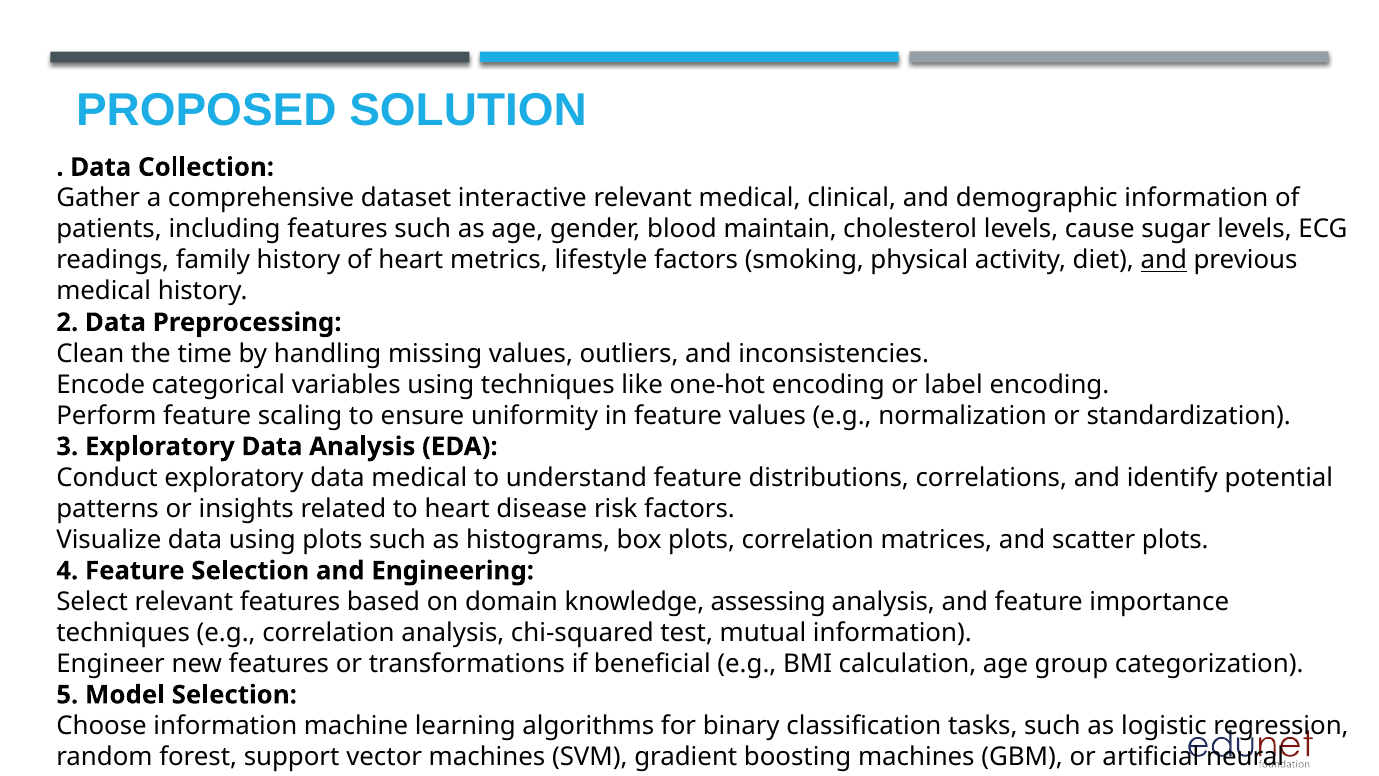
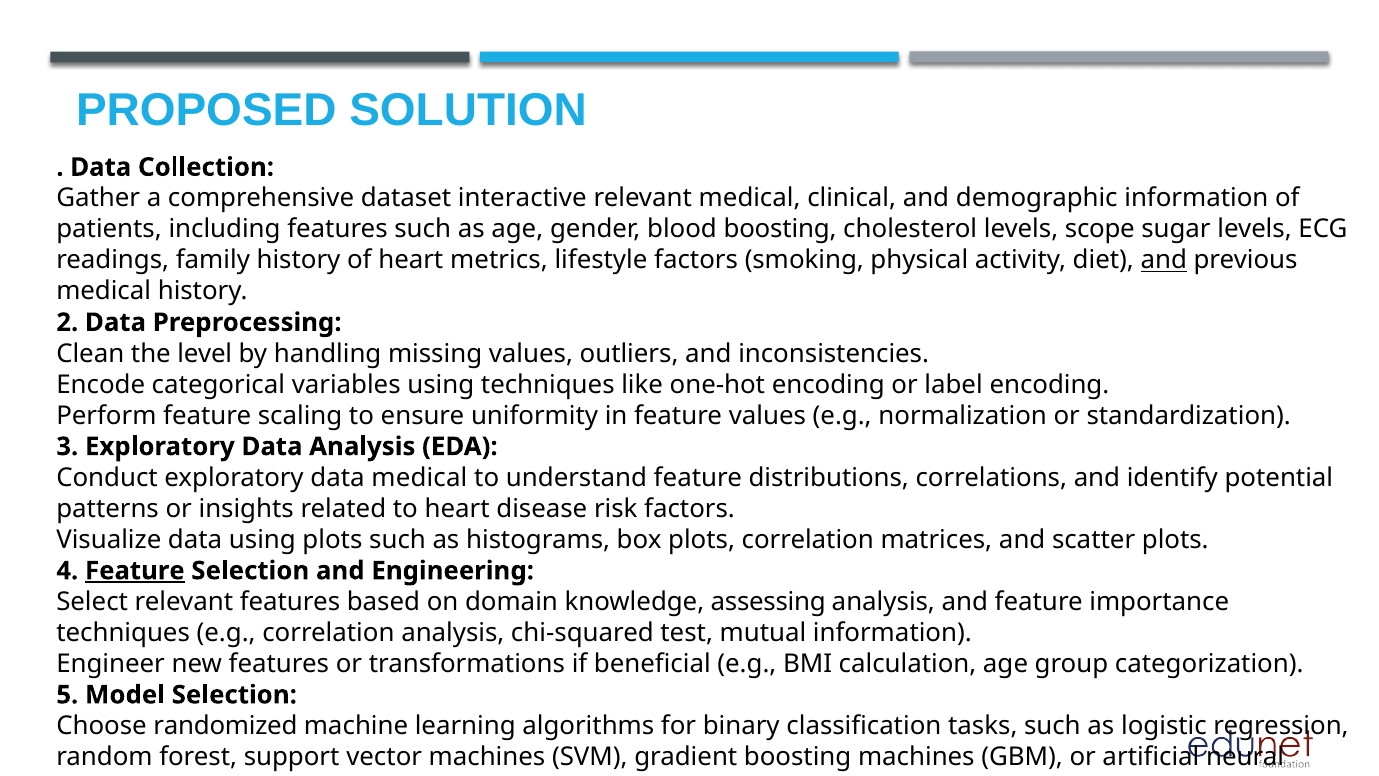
blood maintain: maintain -> boosting (780, 229)
cause: cause -> scope (1100, 229)
time: time -> level (205, 353)
Feature underline: none -> present (135, 571)
Choose information: information -> randomized (225, 726)
